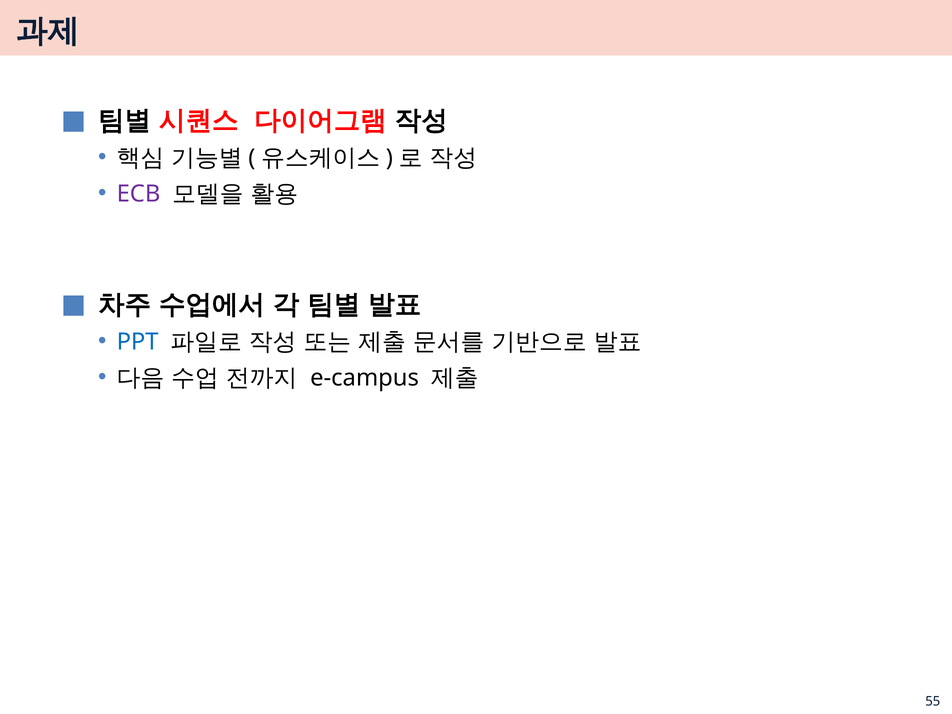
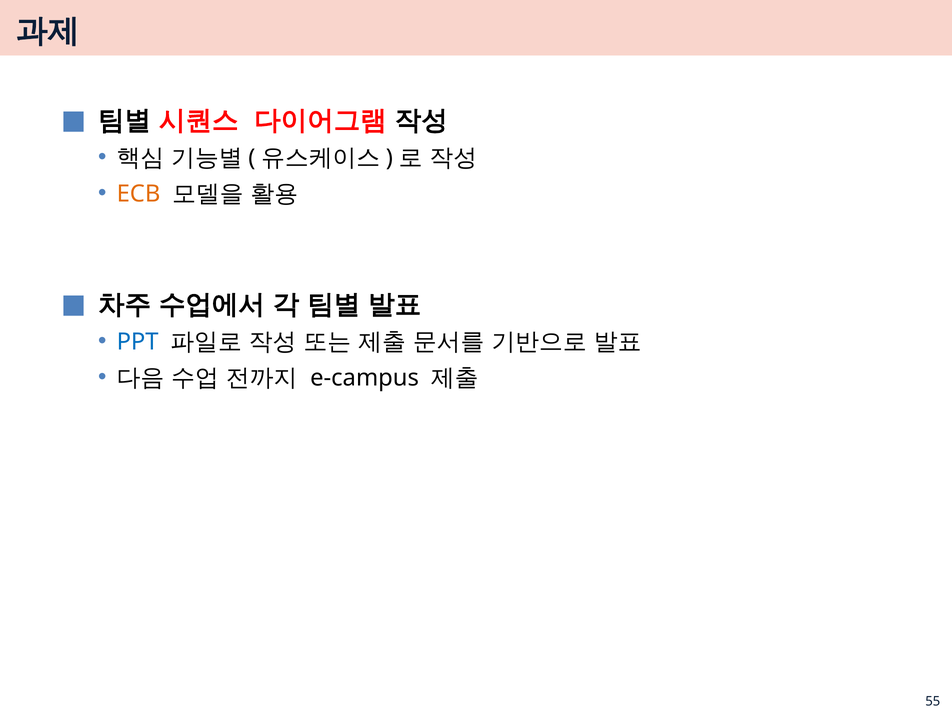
ECB colour: purple -> orange (139, 194)
